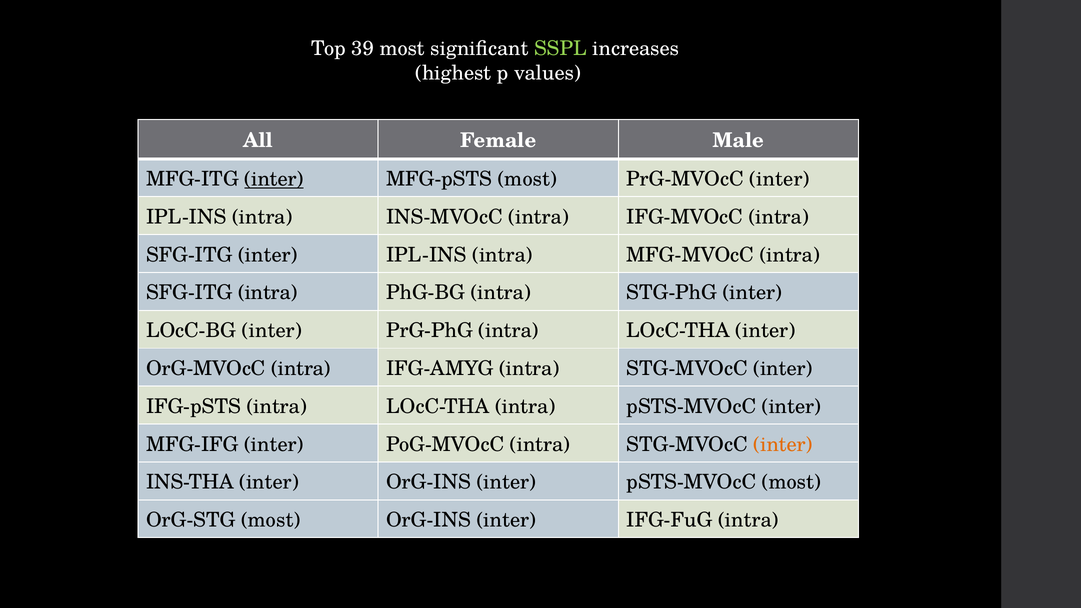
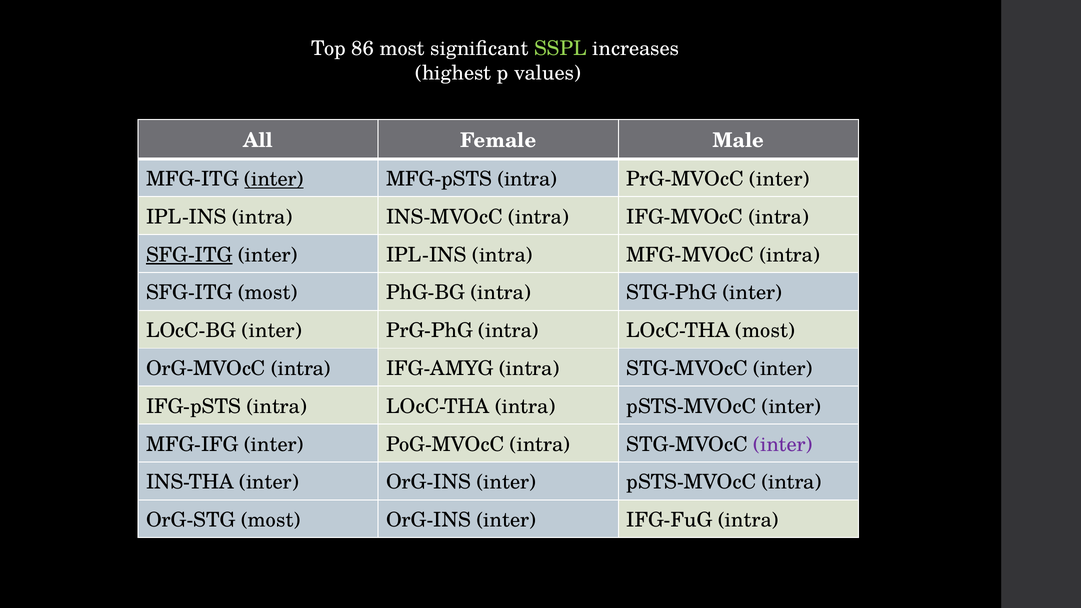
39: 39 -> 86 (363, 49)
MFG-pSTS most: most -> intra (527, 179)
SFG-ITG underline: none -> present (189, 255)
SFG-ITG intra: intra -> most (268, 293)
LOcC-THA inter: inter -> most (765, 331)
inter colour: orange -> purple (783, 444)
pSTS-MVOcC most: most -> intra (792, 482)
